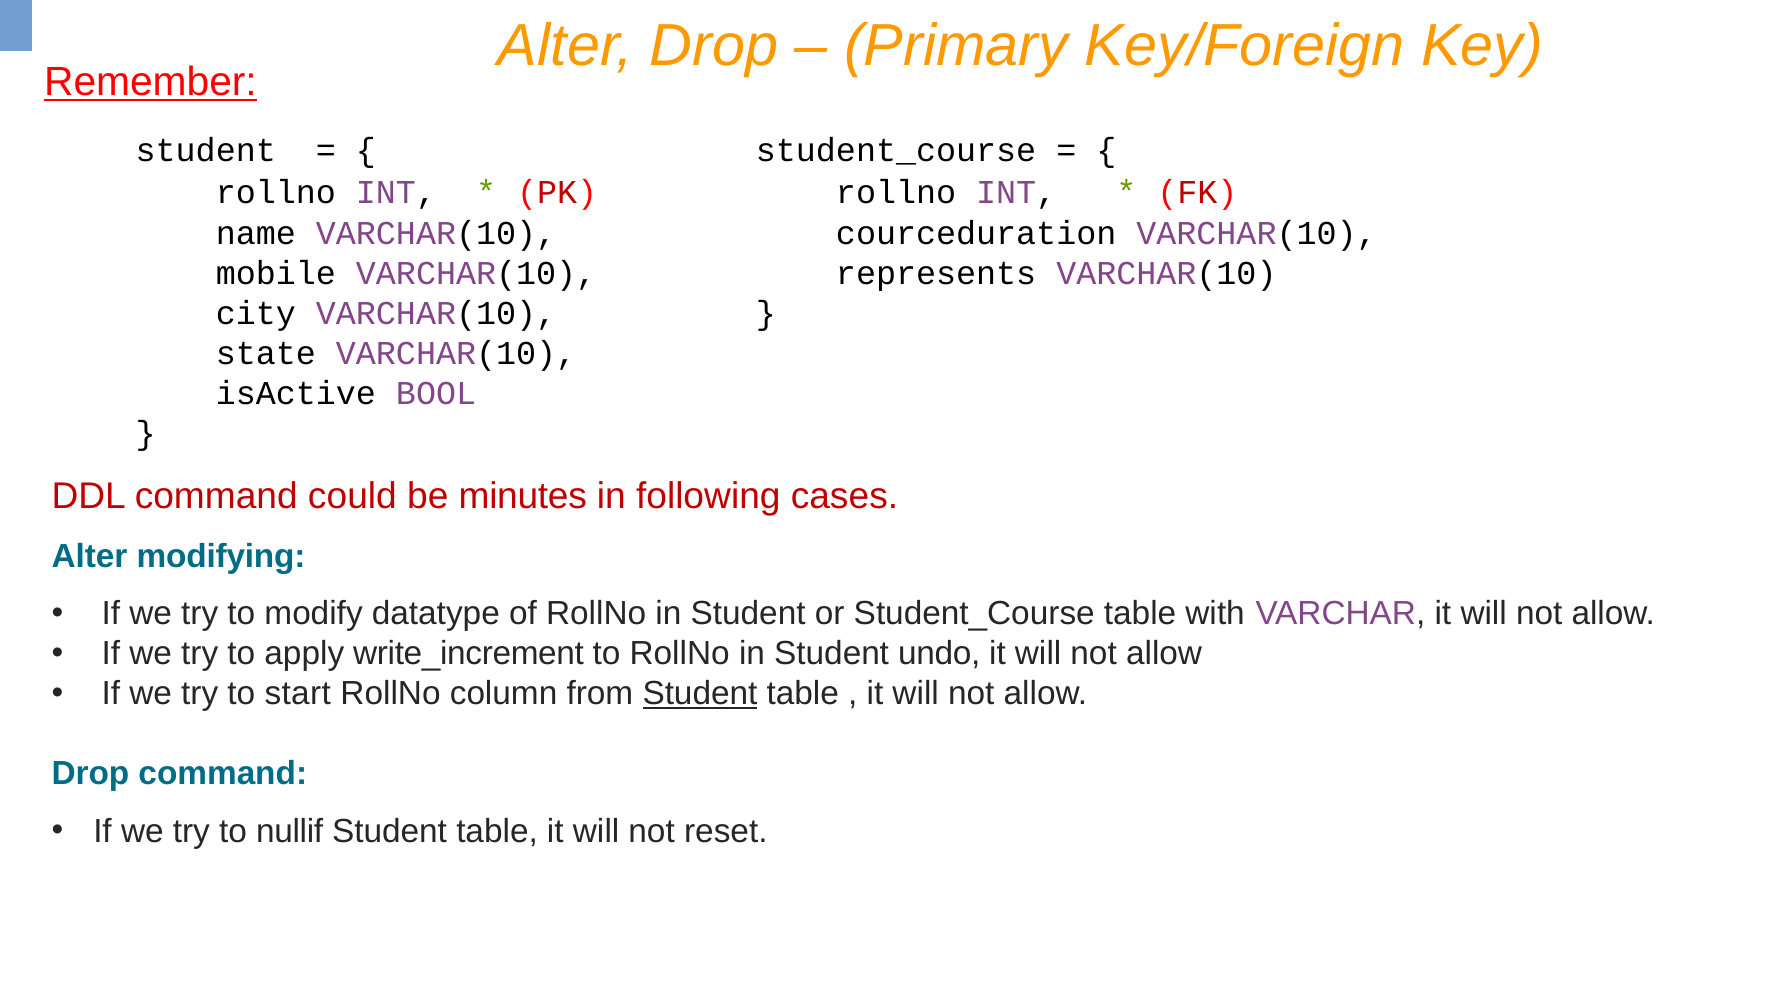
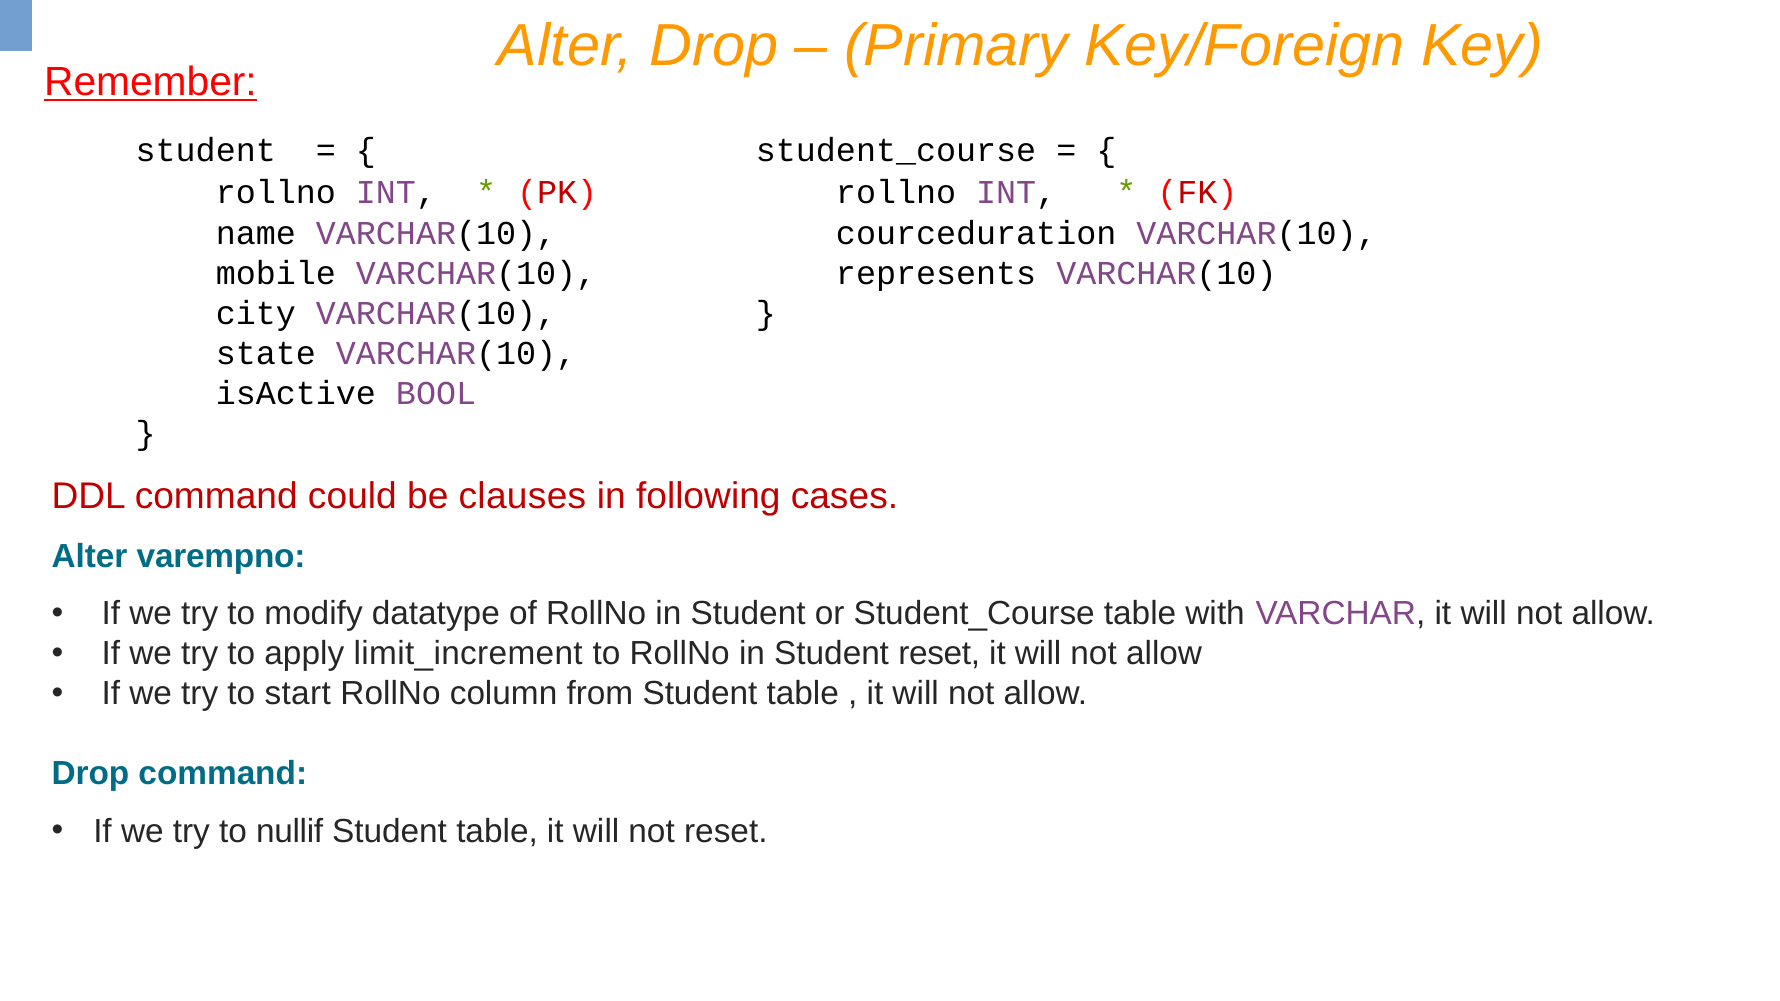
minutes: minutes -> clauses (522, 496)
modifying: modifying -> varempno (221, 556)
write_increment: write_increment -> limit_increment (468, 654)
Student undo: undo -> reset (939, 654)
Student underline: present -> none (700, 694)
